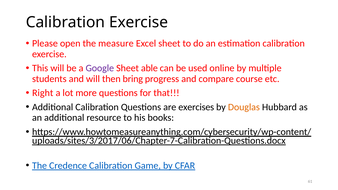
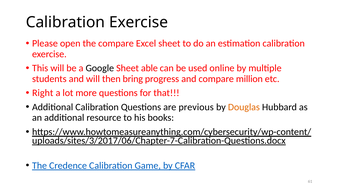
the measure: measure -> compare (116, 43)
Google colour: purple -> black (100, 68)
course: course -> million (249, 79)
exercises: exercises -> previous (196, 107)
